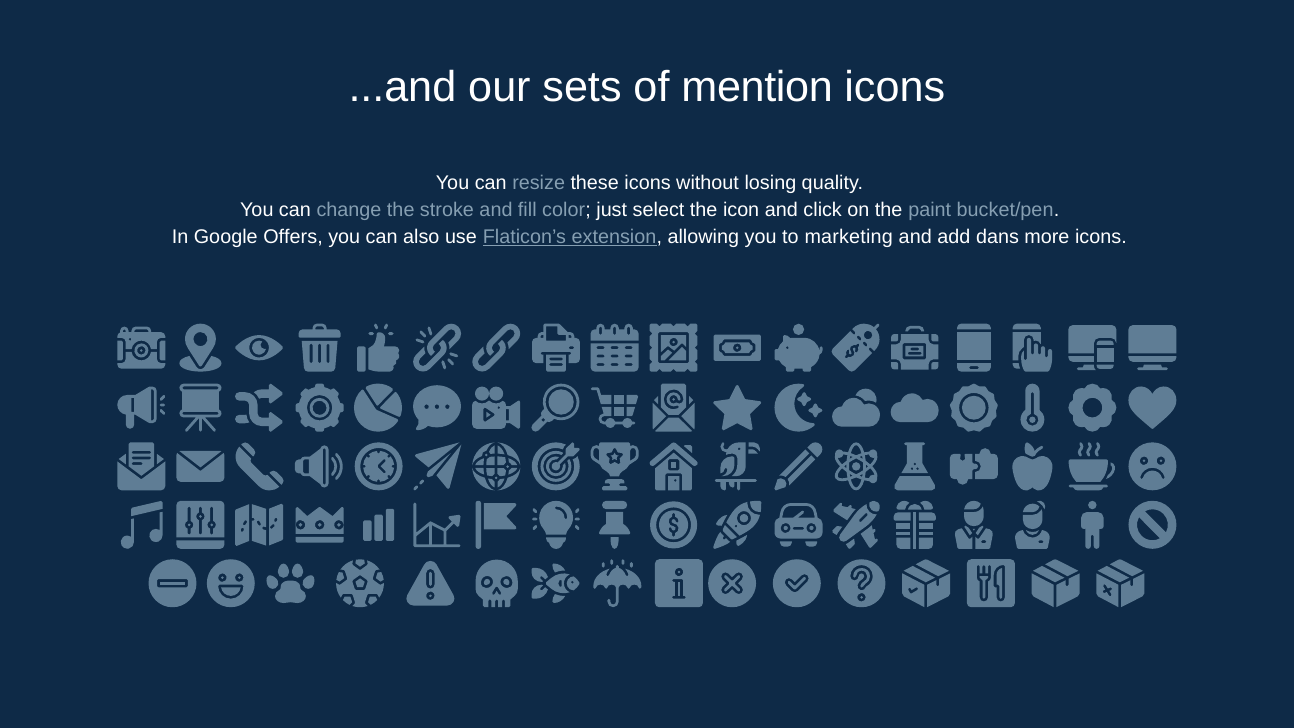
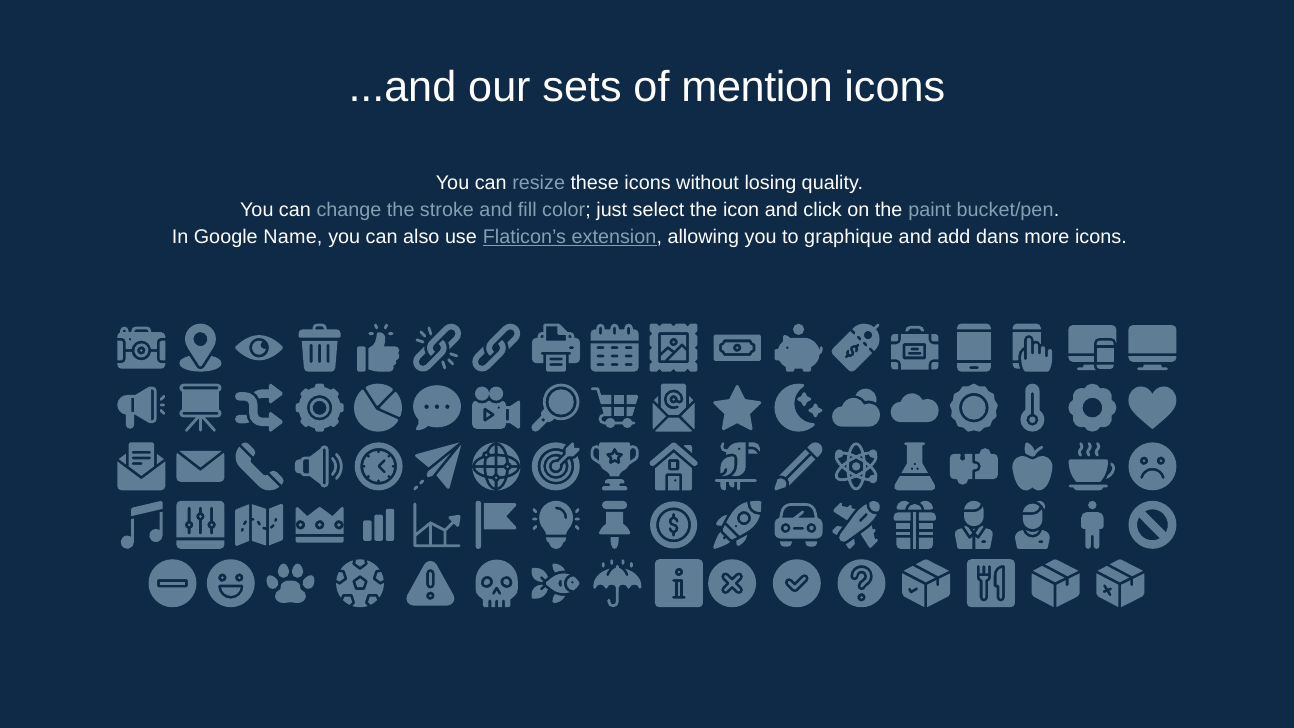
Offers: Offers -> Name (293, 237)
marketing: marketing -> graphique (849, 237)
